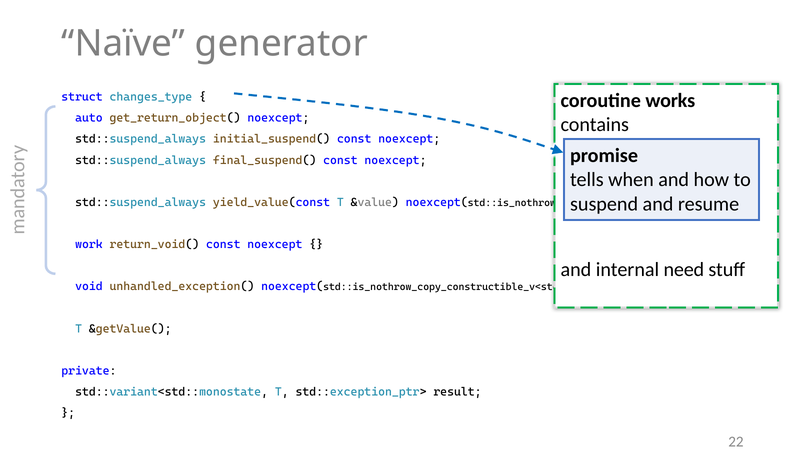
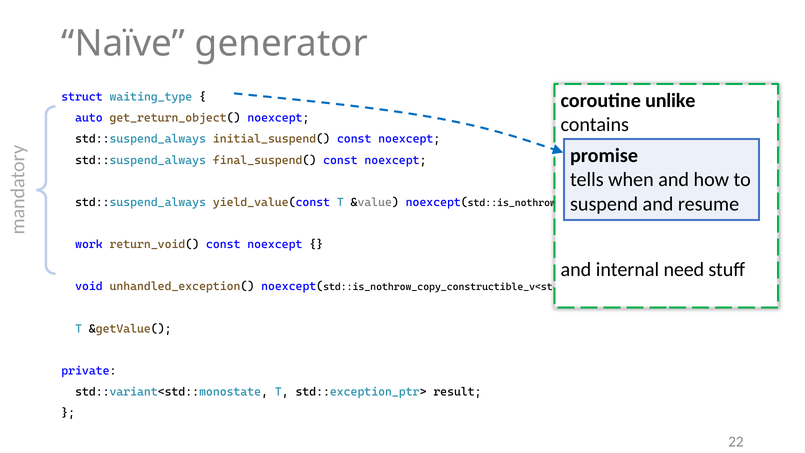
changes_type: changes_type -> waiting_type (151, 97)
works: works -> unlike (670, 100)
